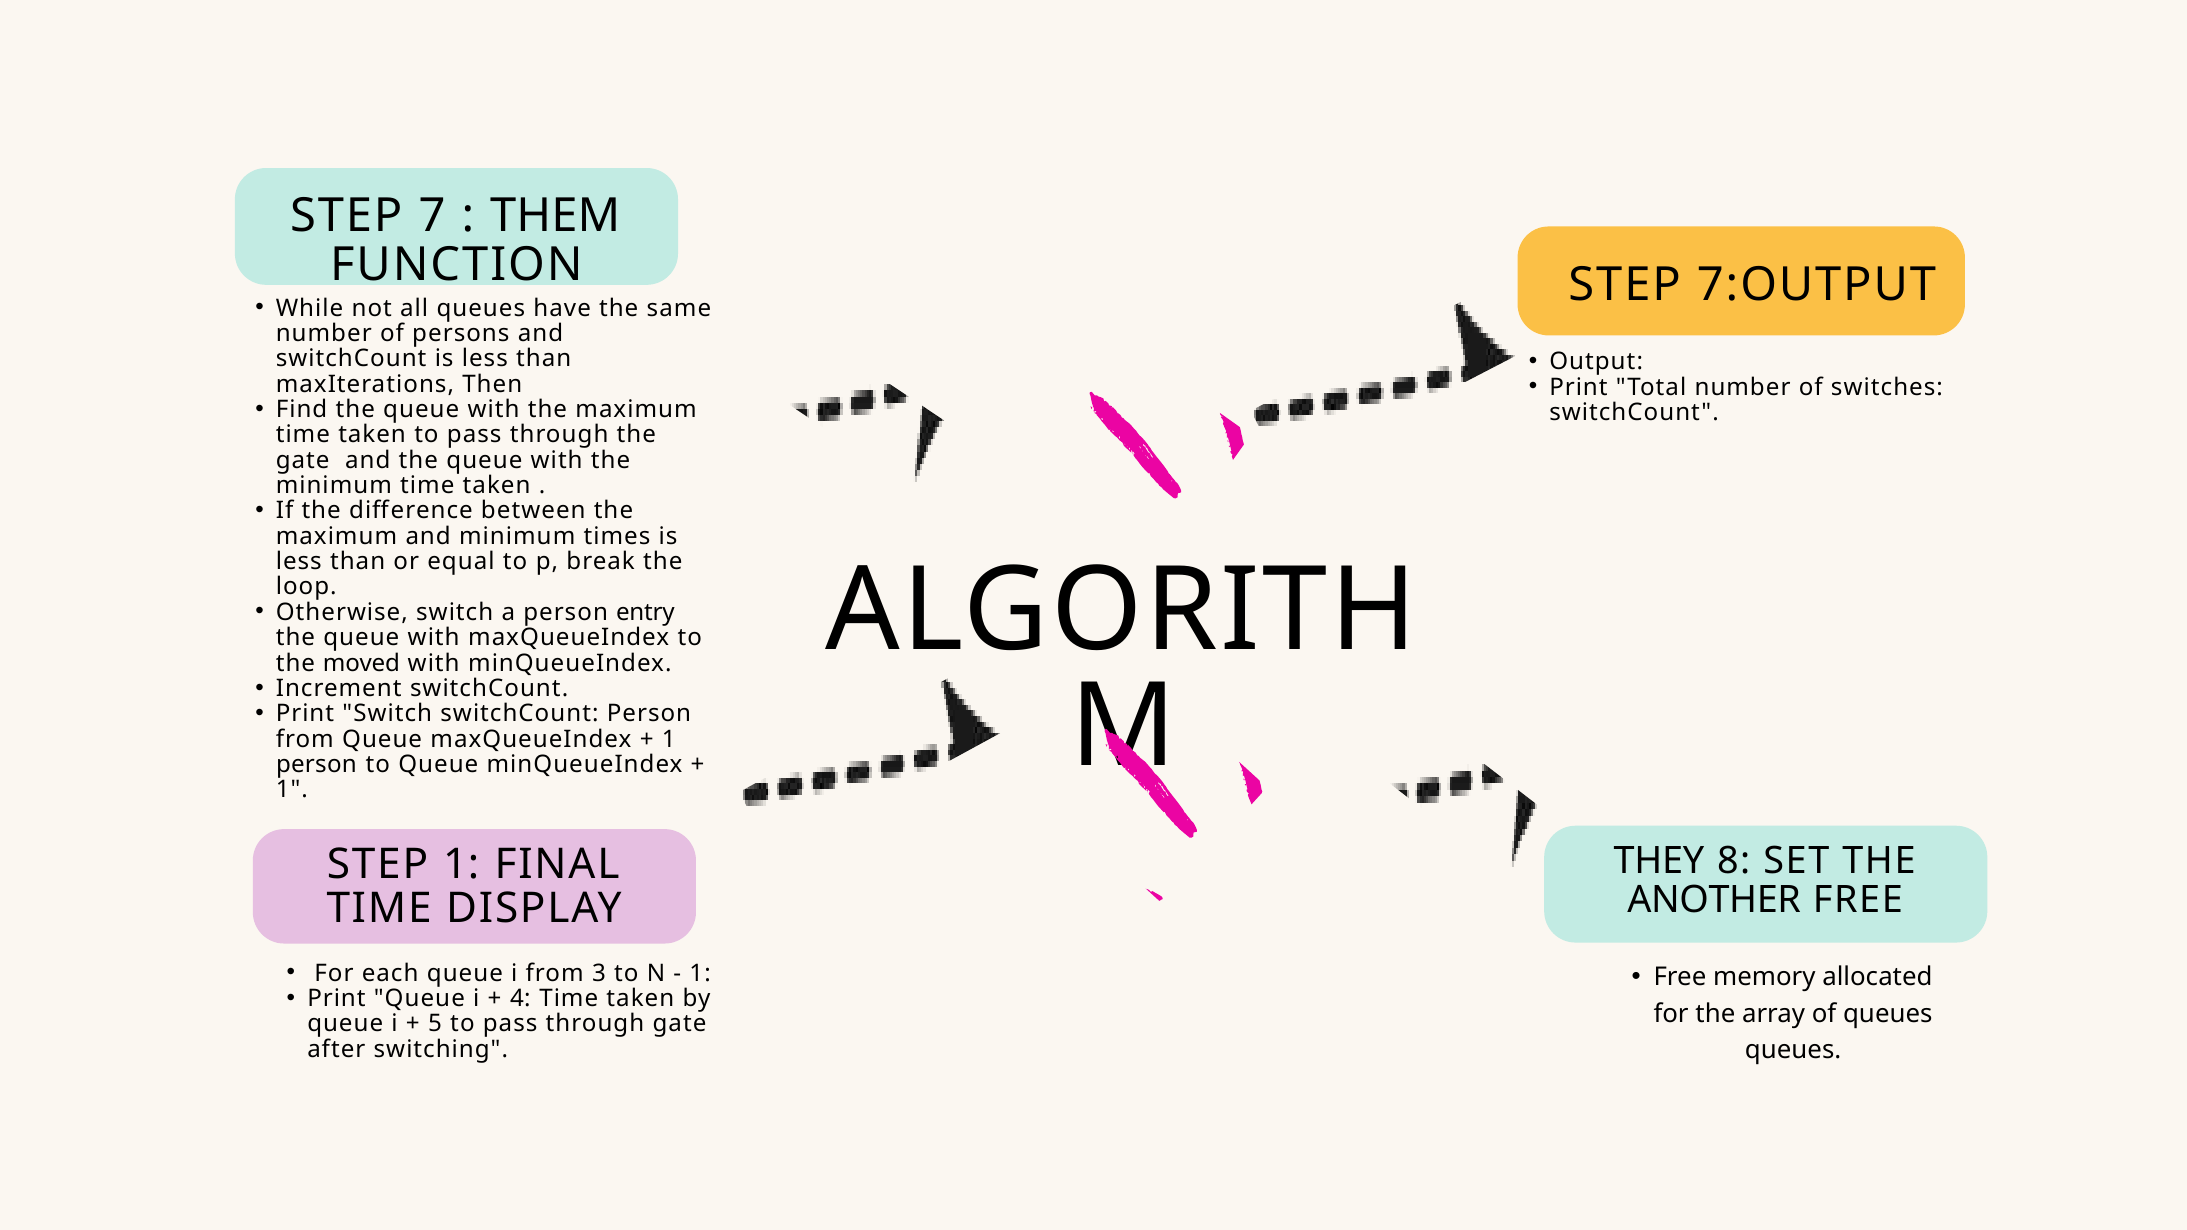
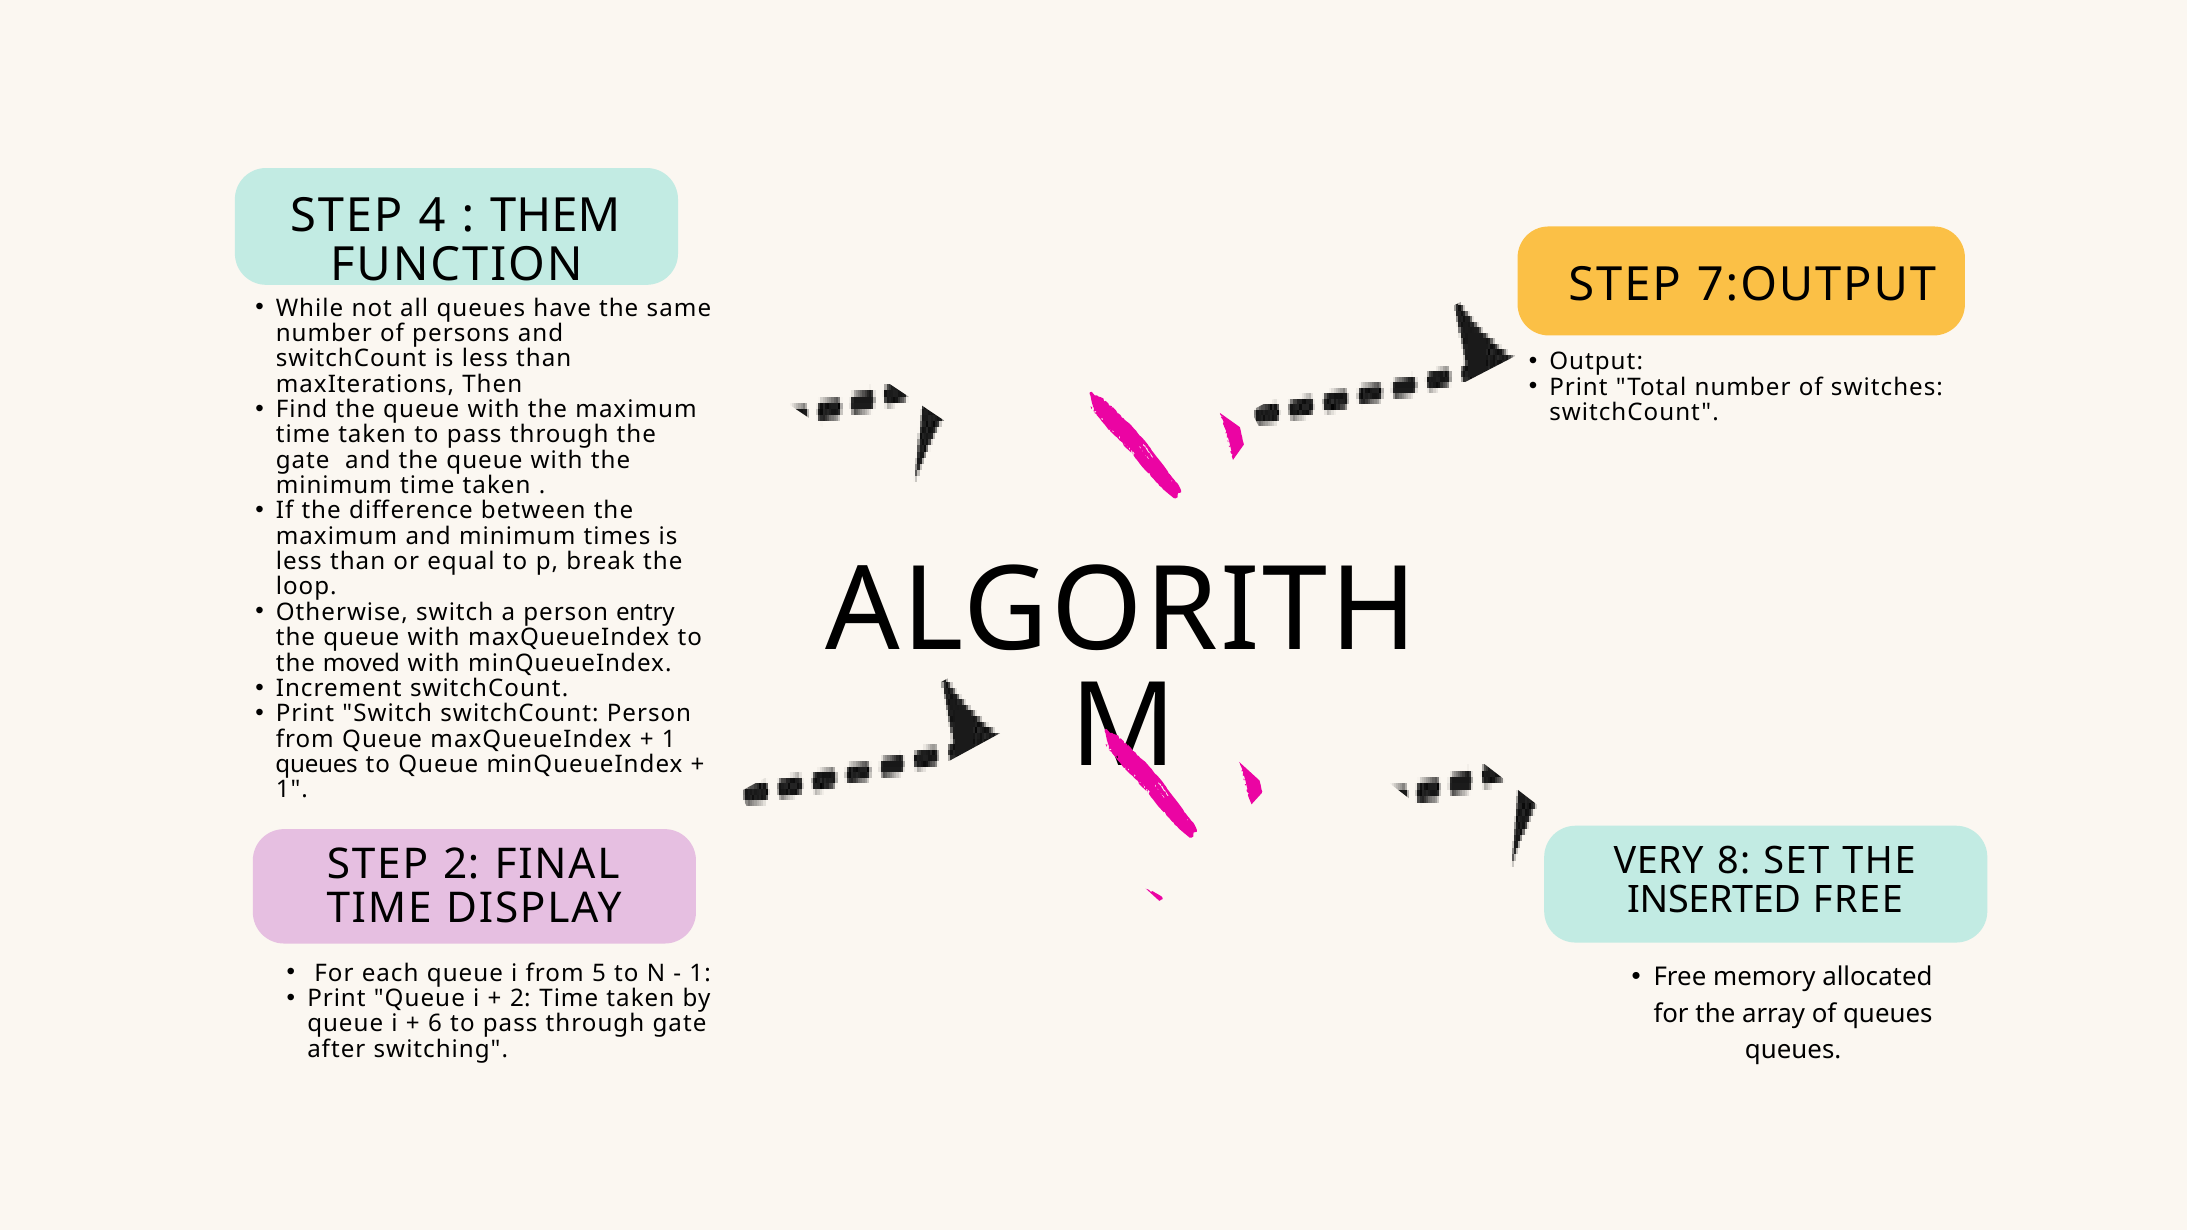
7: 7 -> 4 (432, 216)
person: person -> queues (317, 765)
THEY: THEY -> VERY (1659, 861)
STEP 1: 1 -> 2 (461, 864)
ANOTHER: ANOTHER -> INSERTED (1714, 901)
3: 3 -> 5 (599, 973)
4: 4 -> 2 (520, 999)
5: 5 -> 6 (435, 1024)
